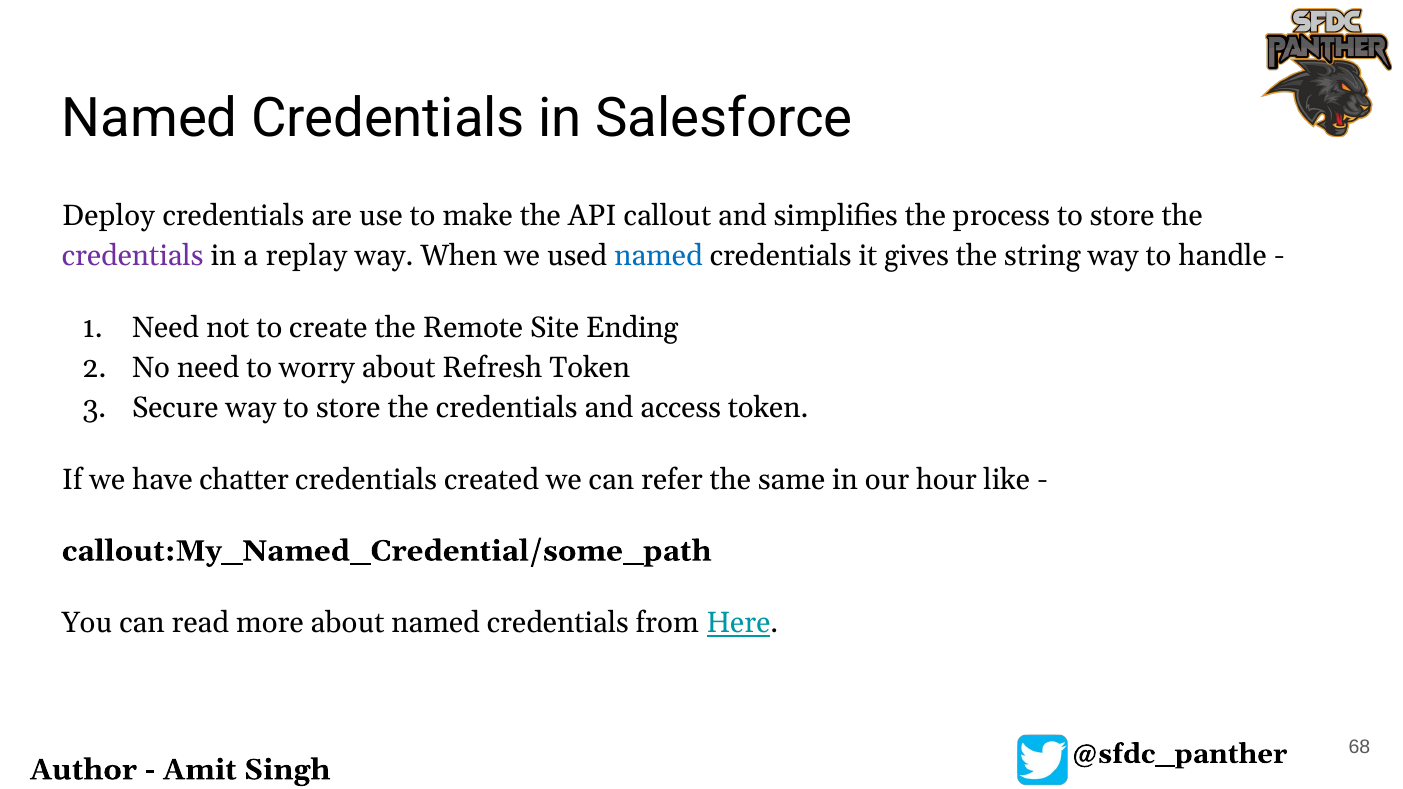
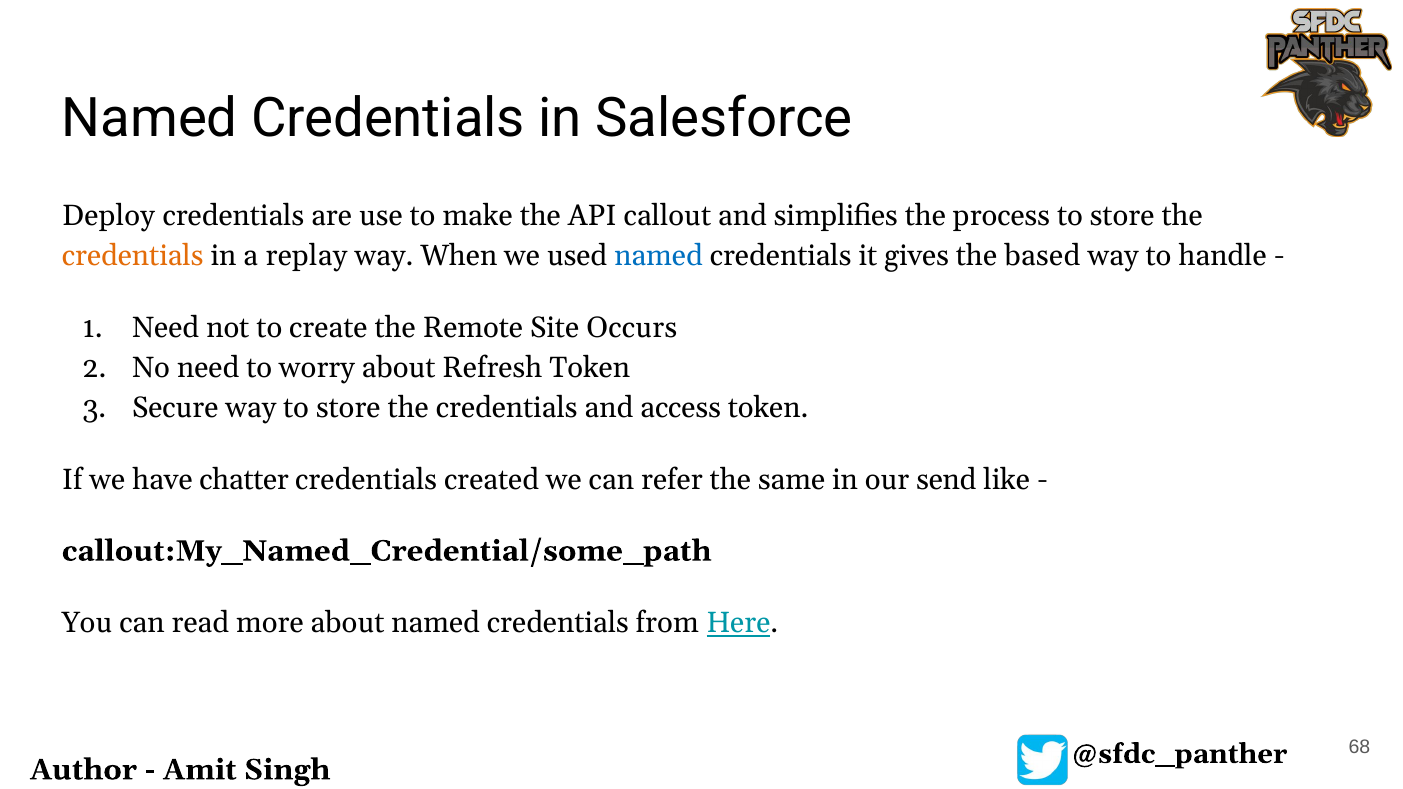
credentials colour: purple -> orange (133, 256)
string: string -> based (1042, 256)
Ending: Ending -> Occurs (632, 327)
hour: hour -> send (946, 480)
